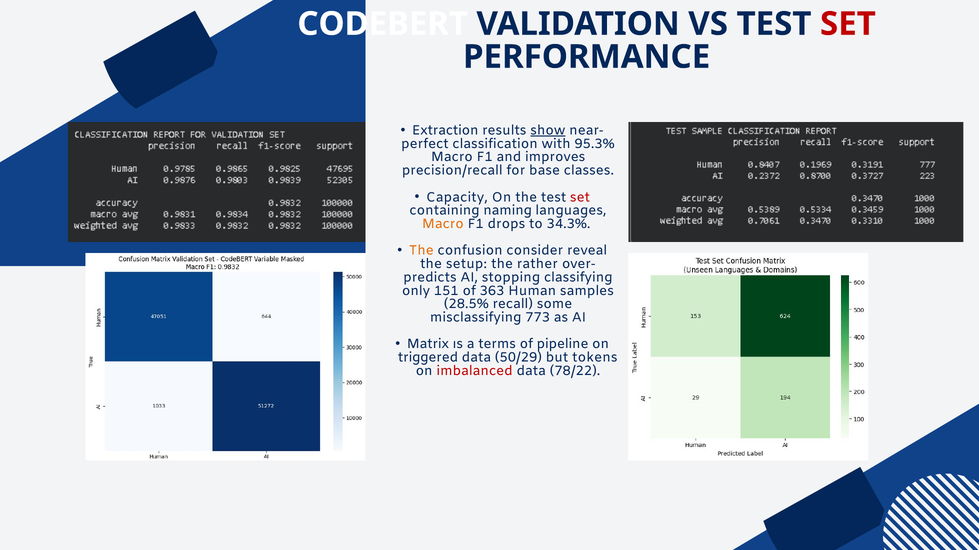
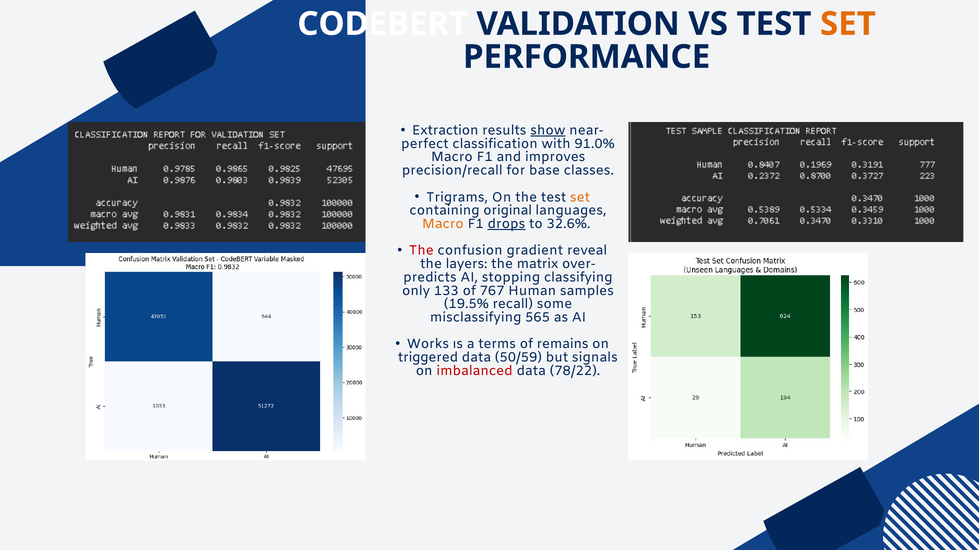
SET colour: red -> orange (848, 24)
95.3%: 95.3% -> 91.0% (595, 144)
Capacity: Capacity -> Trigrams (457, 197)
set colour: red -> orange (580, 197)
naming: naming -> original (508, 211)
drops underline: none -> present (506, 224)
34.3%: 34.3% -> 32.6% (569, 224)
The colour: orange -> red (421, 251)
consider: consider -> gradient (535, 251)
setup: setup -> layers (467, 264)
rather: rather -> matrix (538, 264)
151: 151 -> 133 (446, 291)
363: 363 -> 767 (492, 291)
28.5%: 28.5% -> 19.5% (466, 304)
773: 773 -> 565 (538, 318)
Matrix: Matrix -> Works (428, 344)
pipeline: pipeline -> remains (563, 344)
50/29: 50/29 -> 50/59 (518, 358)
tokens: tokens -> signals (595, 358)
